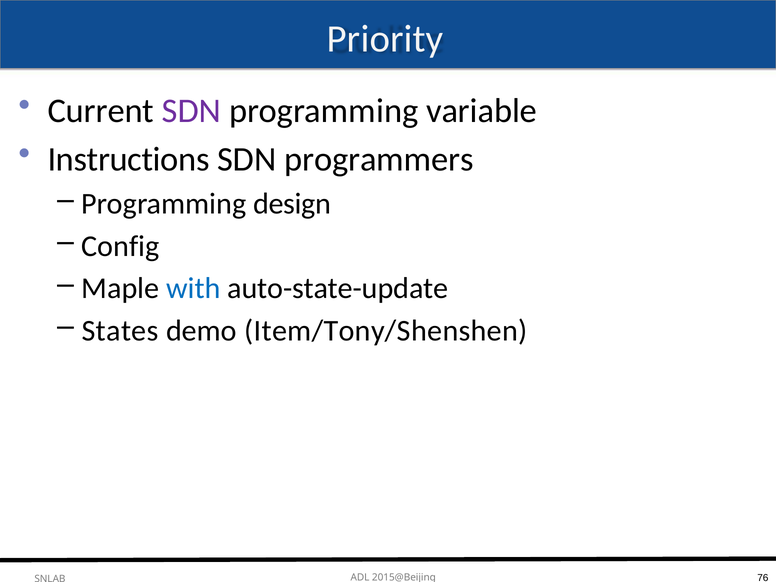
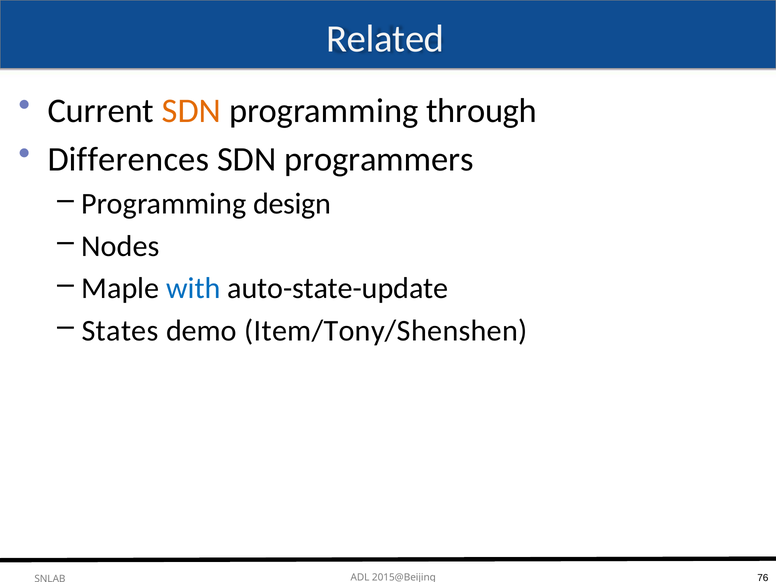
Priority: Priority -> Related (385, 39)
SDN colour: purple -> orange (192, 111)
variable: variable -> through (482, 111)
Instructions: Instructions -> Differences (128, 159)
Config: Config -> Nodes (120, 246)
